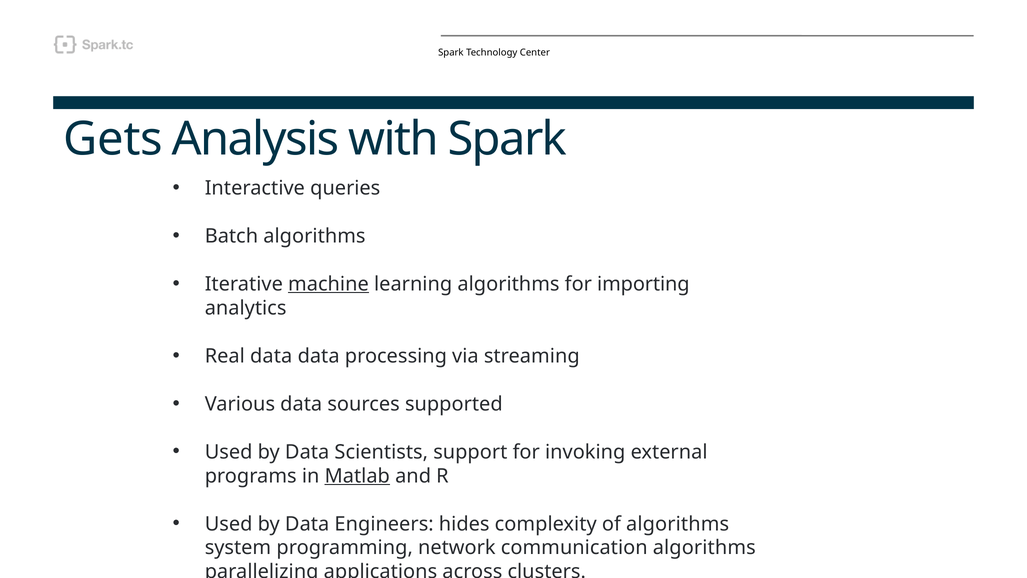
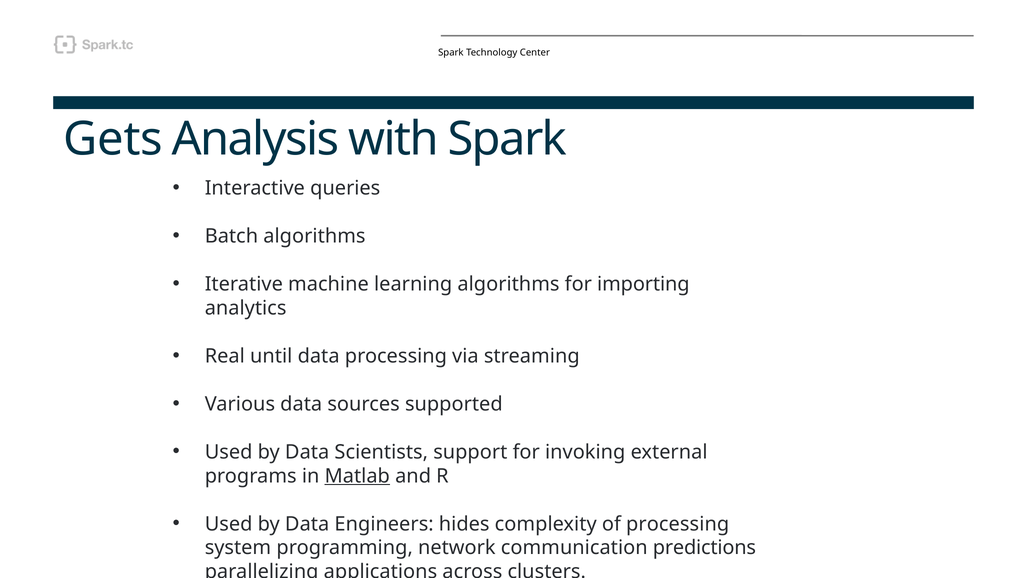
machine underline: present -> none (328, 284)
Real data: data -> until (271, 356)
of algorithms: algorithms -> processing (678, 524)
communication algorithms: algorithms -> predictions (704, 548)
